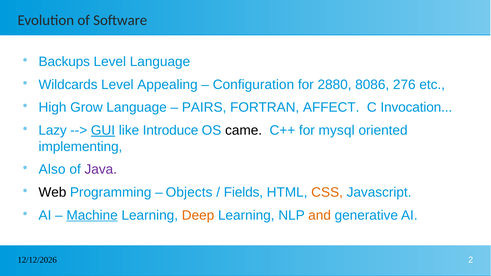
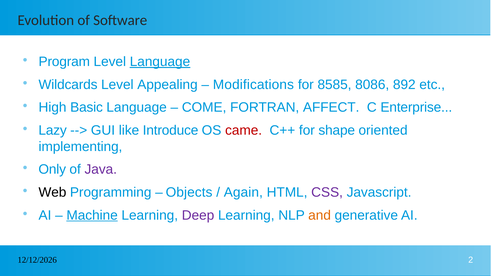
Backups: Backups -> Program (64, 62)
Language underline: none -> present (160, 62)
Configuration: Configuration -> Modifications (253, 85)
2880: 2880 -> 8585 (335, 85)
276: 276 -> 892 (404, 85)
Grow: Grow -> Basic (87, 107)
PAIRS: PAIRS -> COME (204, 107)
Invocation: Invocation -> Enterprise (416, 107)
GUI underline: present -> none (103, 130)
came colour: black -> red (244, 130)
mysql: mysql -> shape (337, 130)
Also: Also -> Only (52, 170)
Fields: Fields -> Again (243, 192)
CSS colour: orange -> purple (327, 192)
Deep colour: orange -> purple (198, 215)
